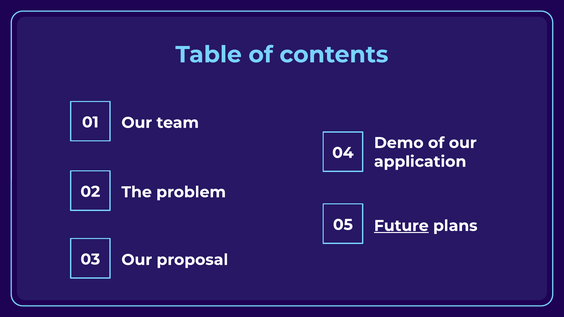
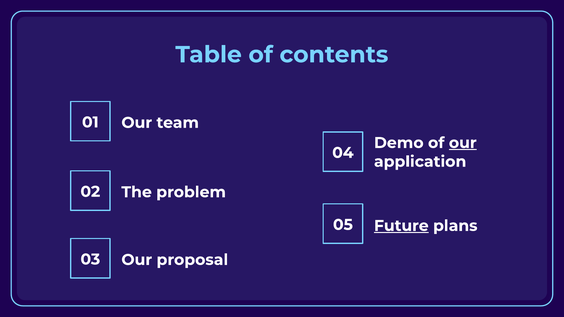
our underline: none -> present (463, 143)
